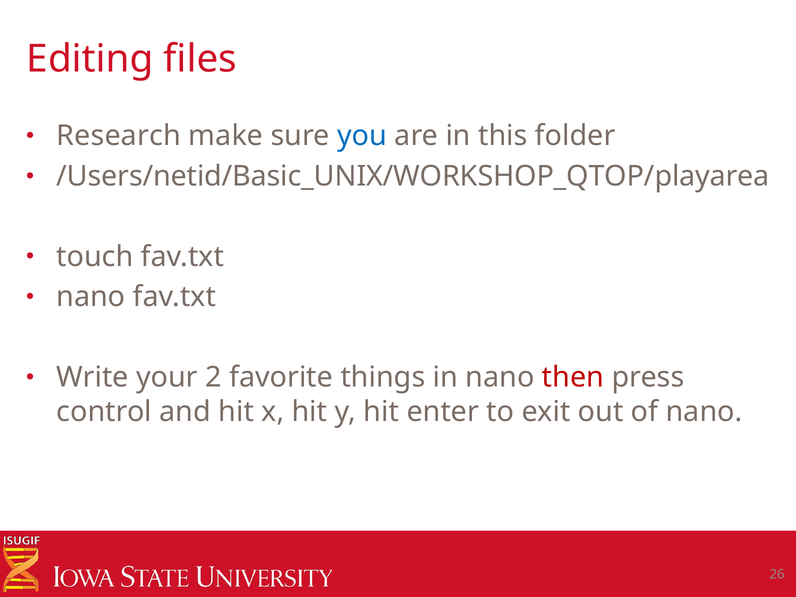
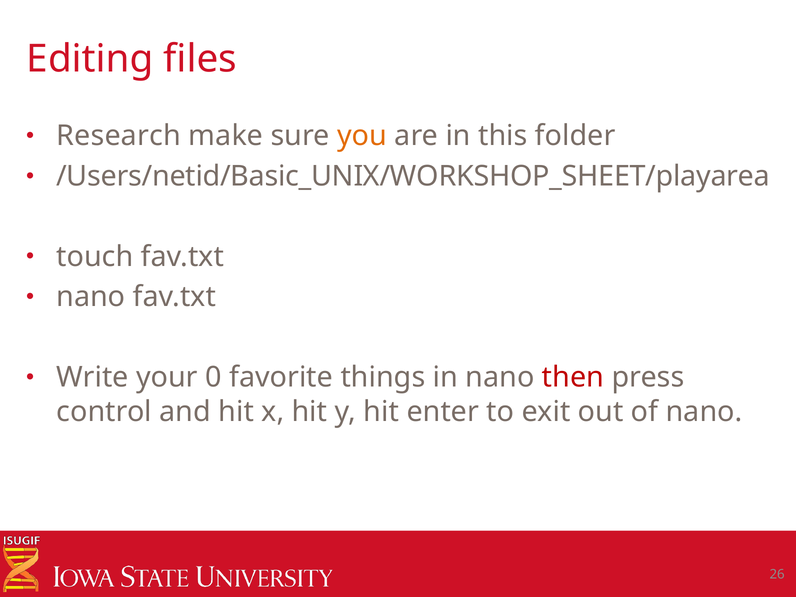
you colour: blue -> orange (362, 136)
/Users/netid/Basic_UNIX/WORKSHOP_QTOP/playarea: /Users/netid/Basic_UNIX/WORKSHOP_QTOP/playarea -> /Users/netid/Basic_UNIX/WORKSHOP_SHEET/playarea (413, 176)
2: 2 -> 0 (213, 377)
